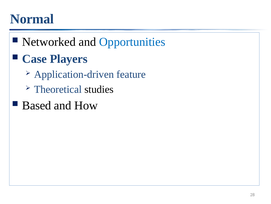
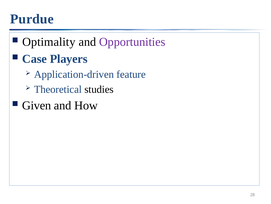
Normal: Normal -> Purdue (32, 19)
Networked: Networked -> Optimality (49, 42)
Opportunities colour: blue -> purple (132, 42)
Based: Based -> Given (37, 105)
